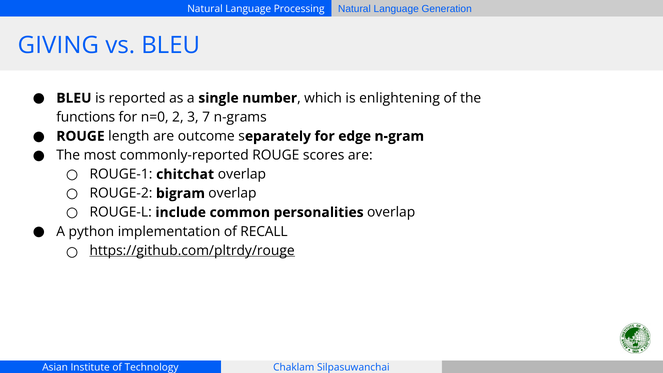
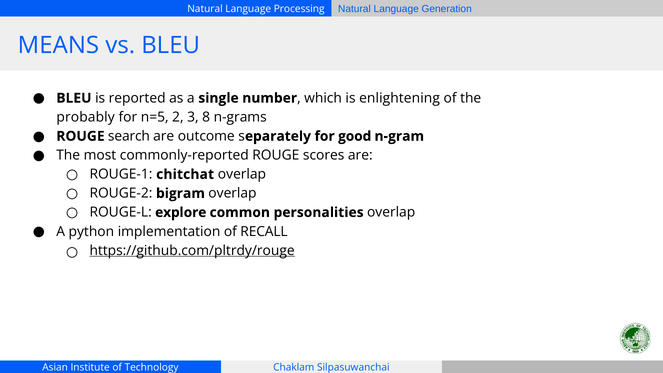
GIVING: GIVING -> MEANS (58, 45)
functions: functions -> probably (86, 117)
n=0: n=0 -> n=5 (155, 117)
7: 7 -> 8 (206, 117)
length: length -> search (129, 136)
edge: edge -> good (355, 136)
include: include -> explore (181, 212)
